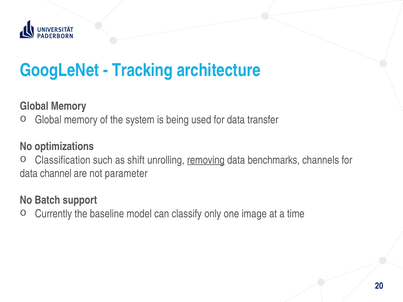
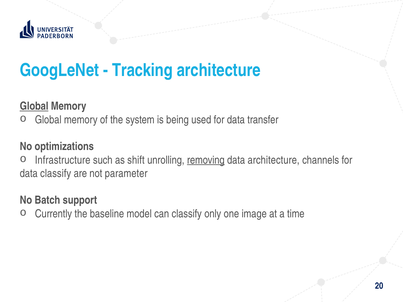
Global underline: none -> present (34, 106)
Classification: Classification -> Infrastructure (63, 160)
data benchmarks: benchmarks -> architecture (274, 160)
data channel: channel -> classify (56, 174)
